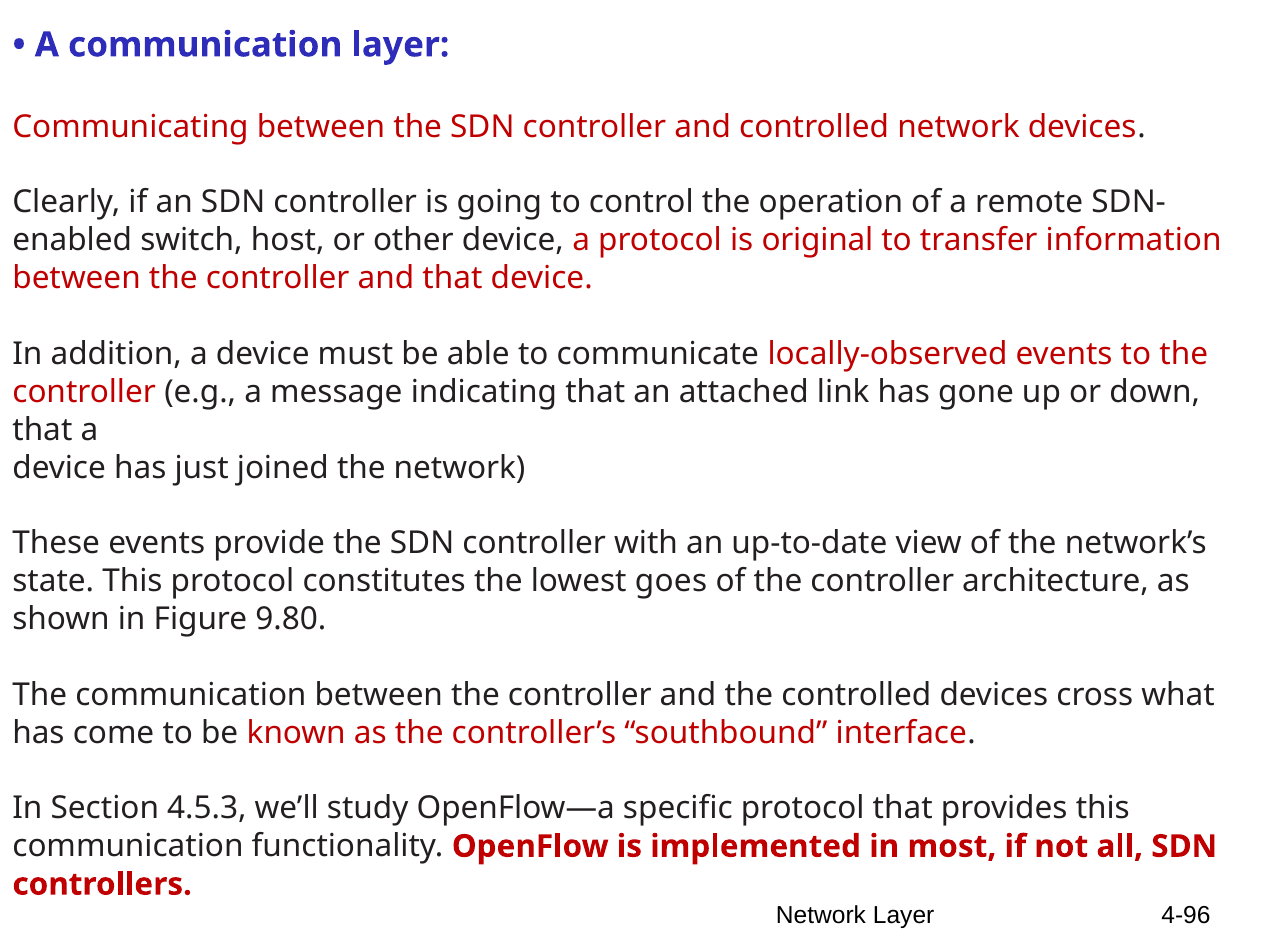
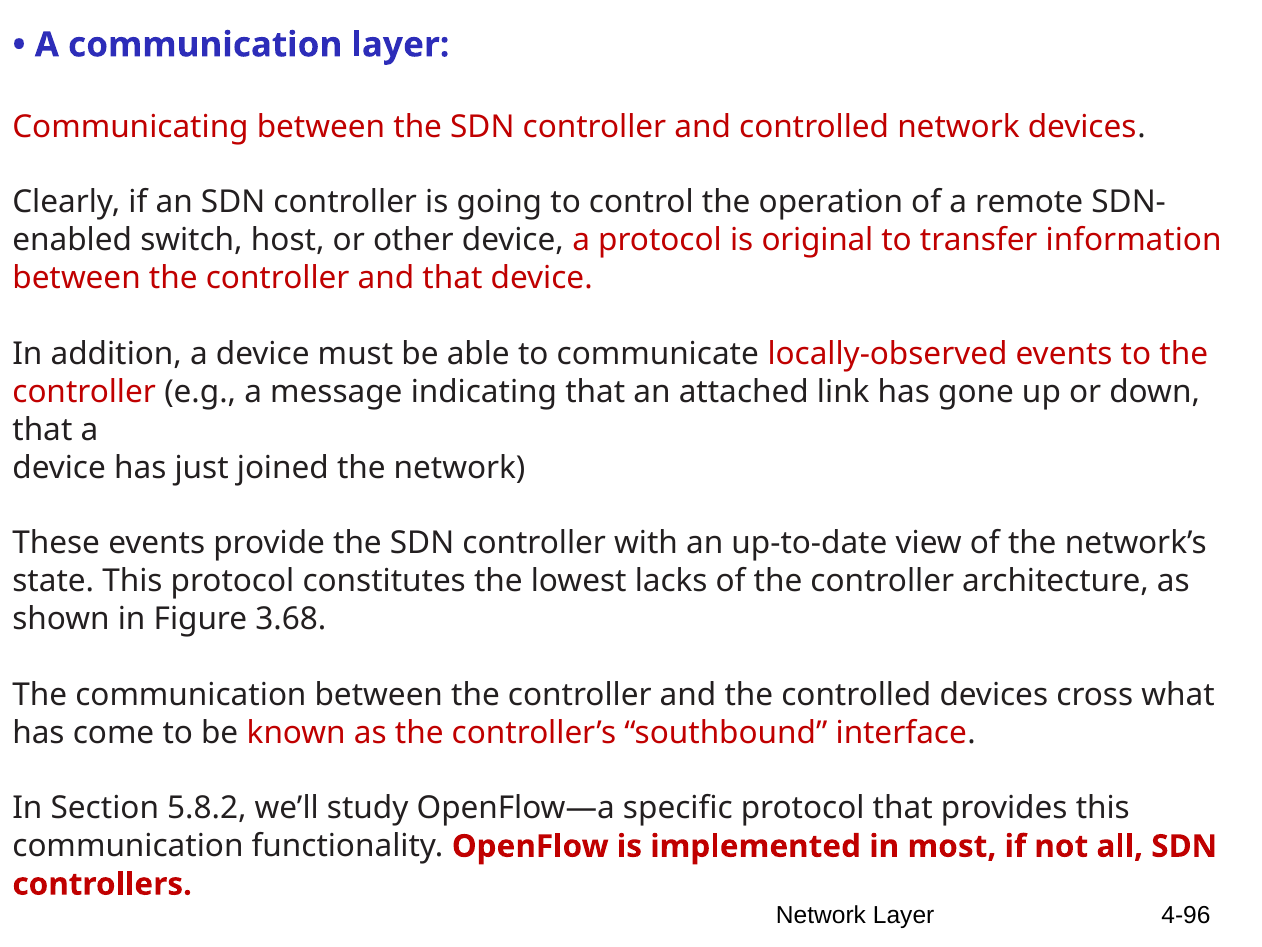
goes: goes -> lacks (671, 581)
9.80: 9.80 -> 3.68 (291, 619)
4.5.3: 4.5.3 -> 5.8.2 (207, 808)
